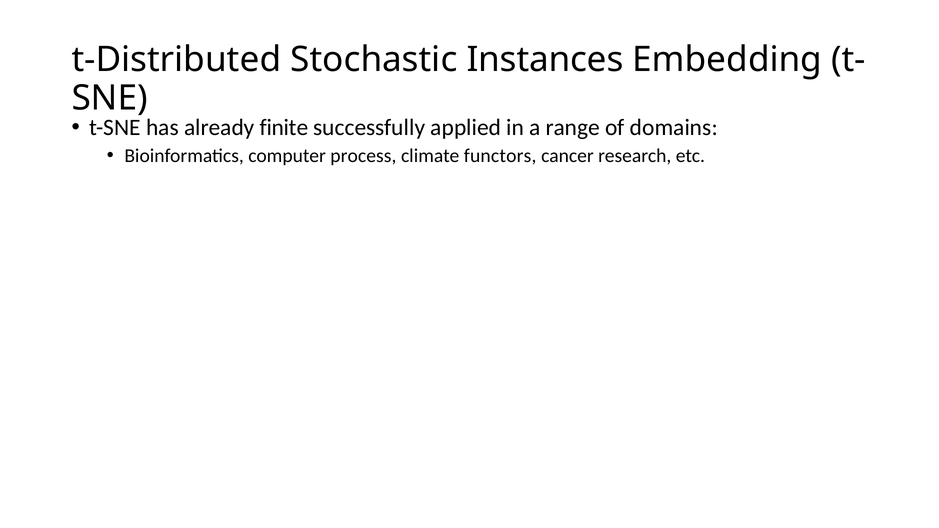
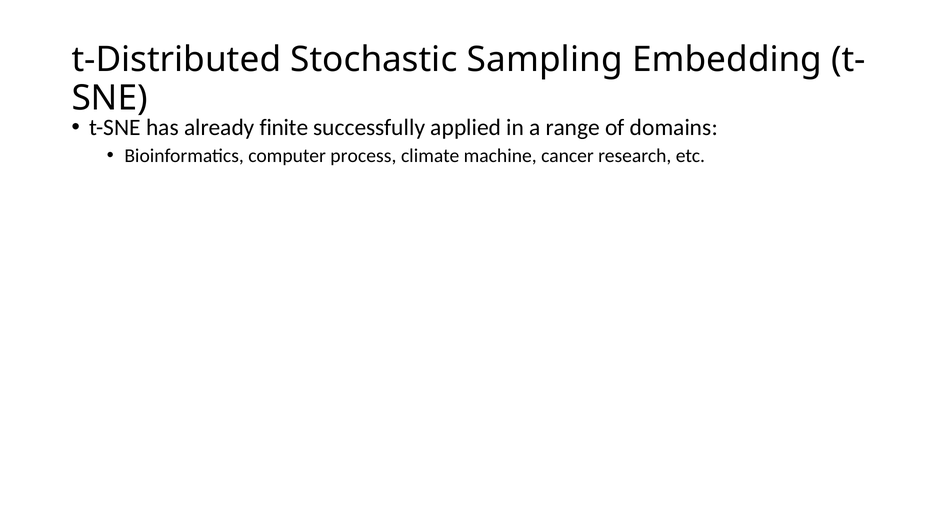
Instances: Instances -> Sampling (545, 60)
functors: functors -> machine (500, 156)
